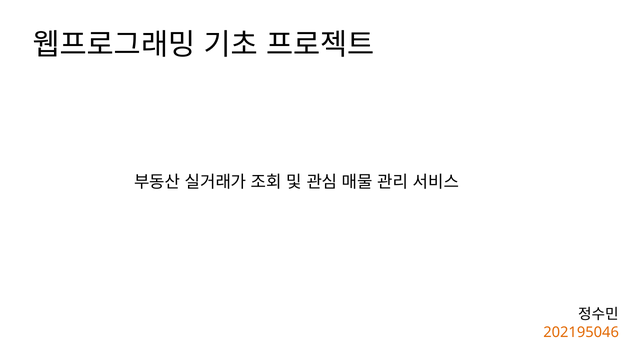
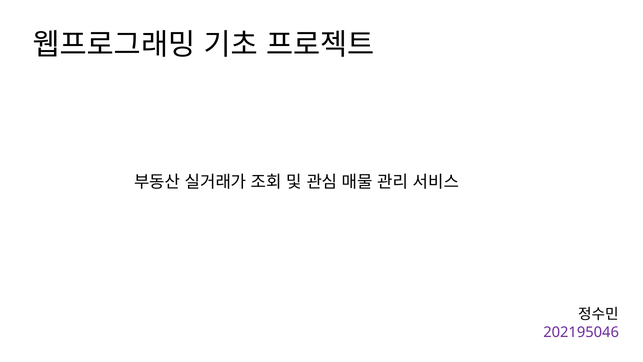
202195046 colour: orange -> purple (581, 332)
